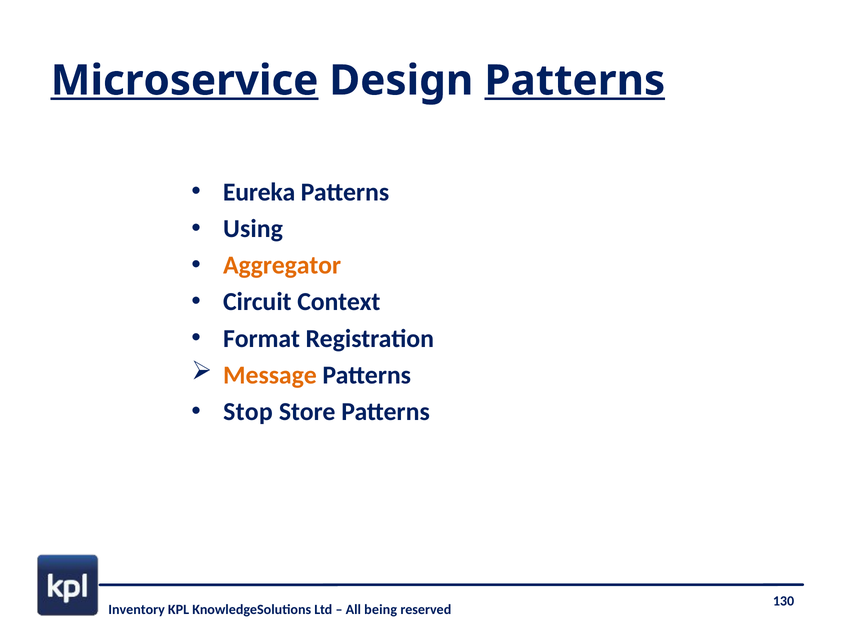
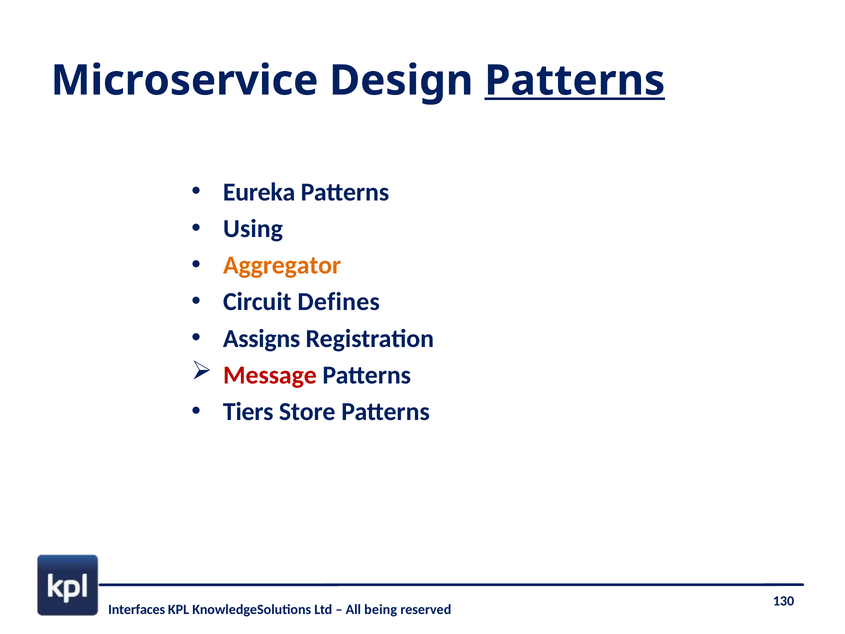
Microservice underline: present -> none (185, 81)
Context: Context -> Defines (339, 302)
Format: Format -> Assigns (262, 338)
Message colour: orange -> red (270, 375)
Stop: Stop -> Tiers (248, 412)
Inventory: Inventory -> Interfaces (137, 609)
